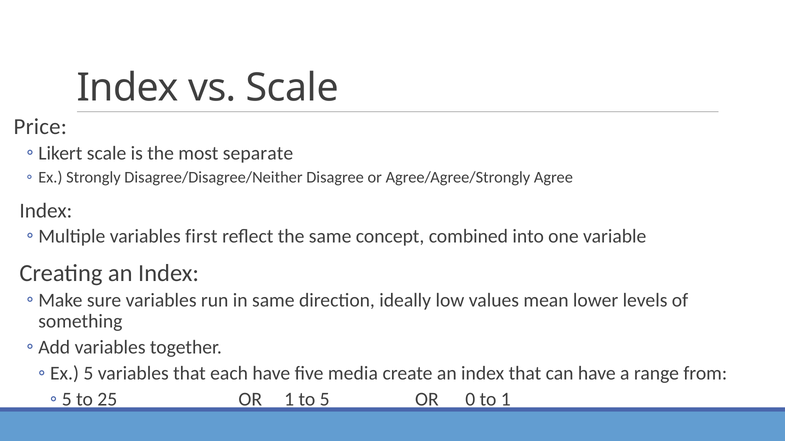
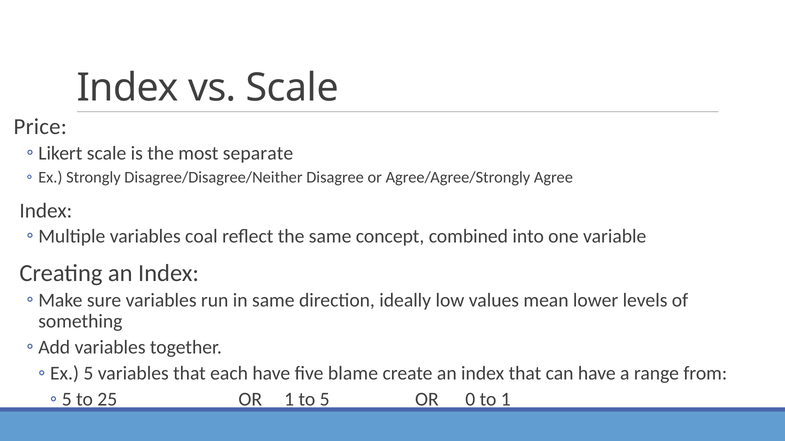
first: first -> coal (201, 236)
media: media -> blame (353, 374)
